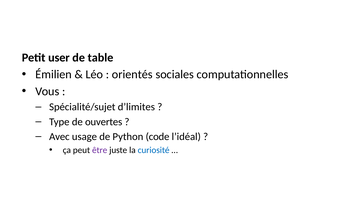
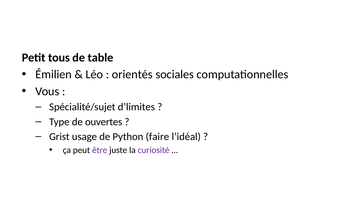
user: user -> tous (59, 58)
Avec: Avec -> Grist (59, 137)
code: code -> faire (157, 137)
curiosité colour: blue -> purple (154, 151)
